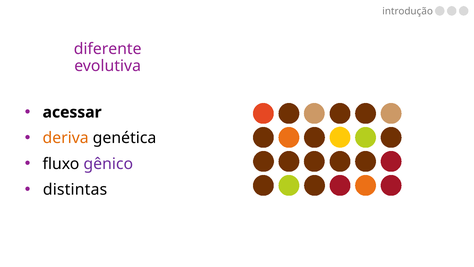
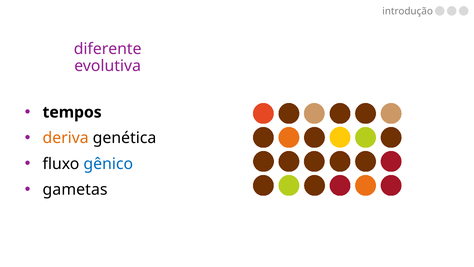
acessar: acessar -> tempos (72, 112)
gênico colour: purple -> blue (108, 164)
distintas: distintas -> gametas (75, 189)
